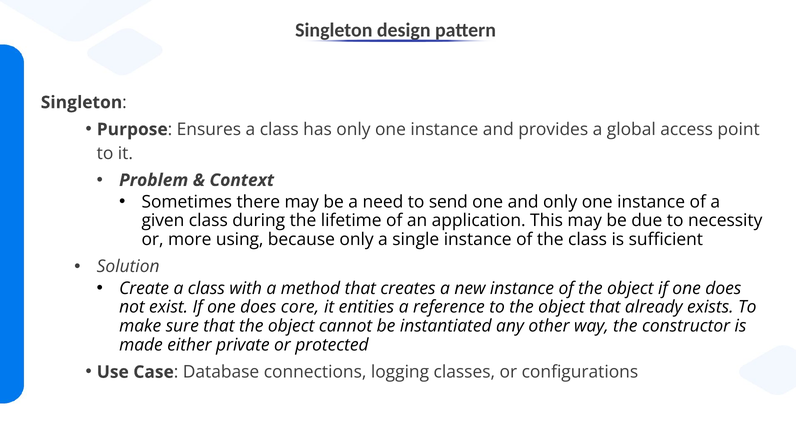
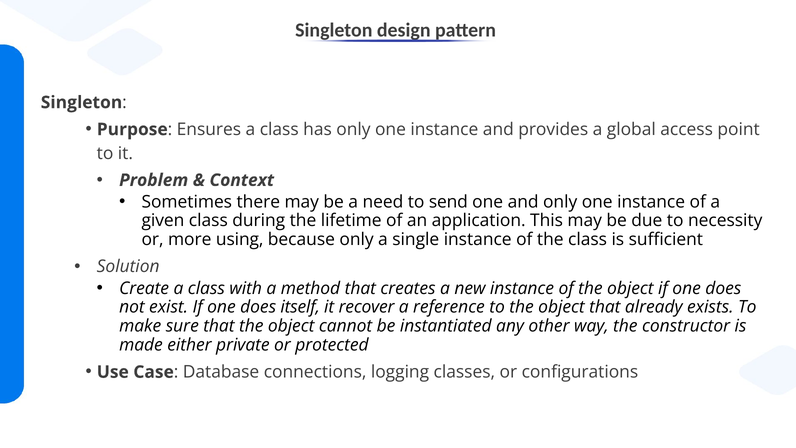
core: core -> itself (300, 307)
entities: entities -> recover (367, 307)
